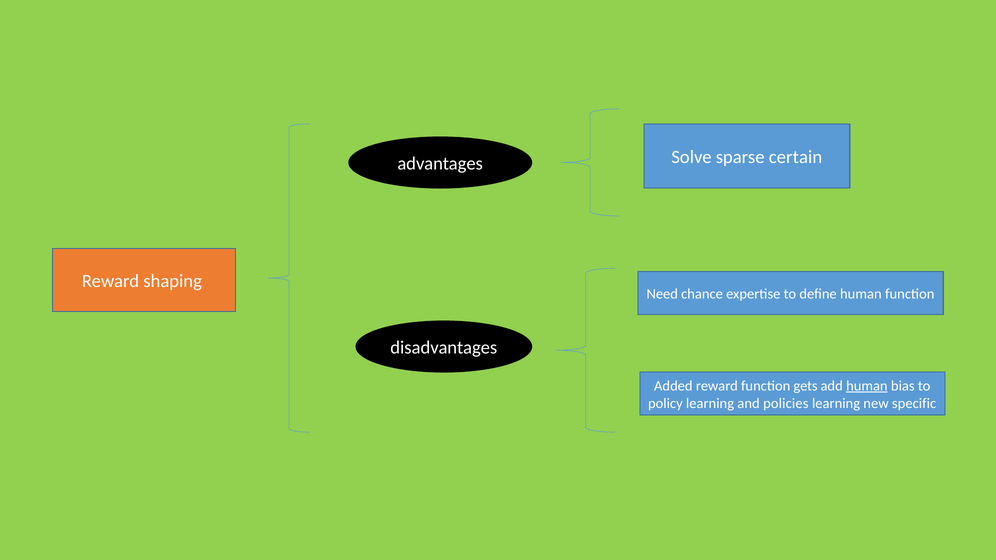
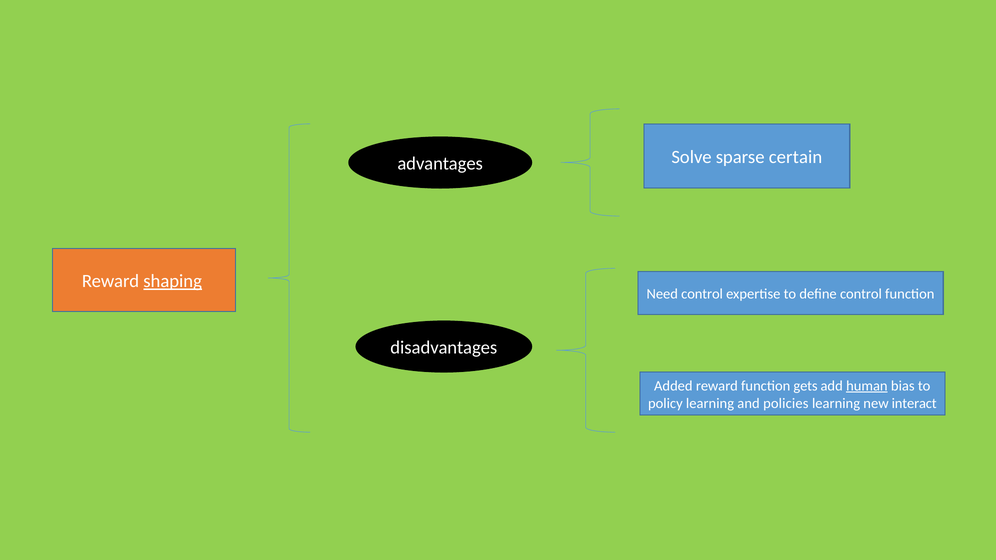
shaping underline: none -> present (173, 281)
Need chance: chance -> control (702, 294)
define human: human -> control (861, 294)
specific: specific -> interact (914, 403)
